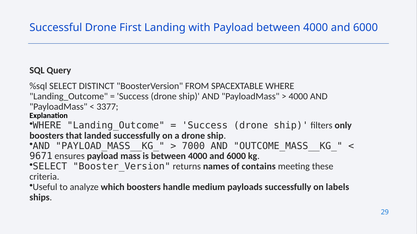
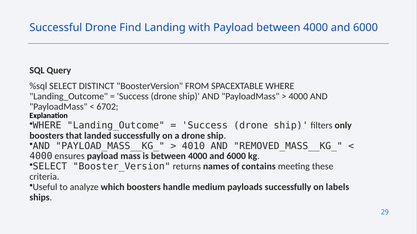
First: First -> Find (130, 28)
3377: 3377 -> 6702 (107, 107)
7000: 7000 -> 4010 (193, 146)
OUTCOME_MASS__KG_: OUTCOME_MASS__KG_ -> REMOVED_MASS__KG_ (288, 146)
9671: 9671 -> 4000 (41, 157)
